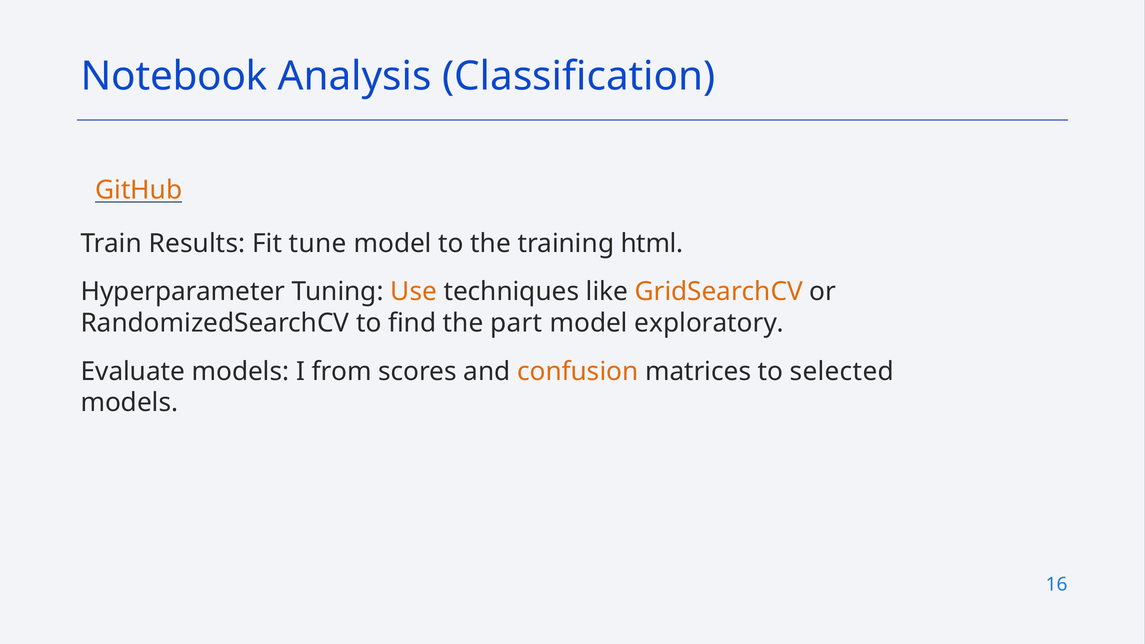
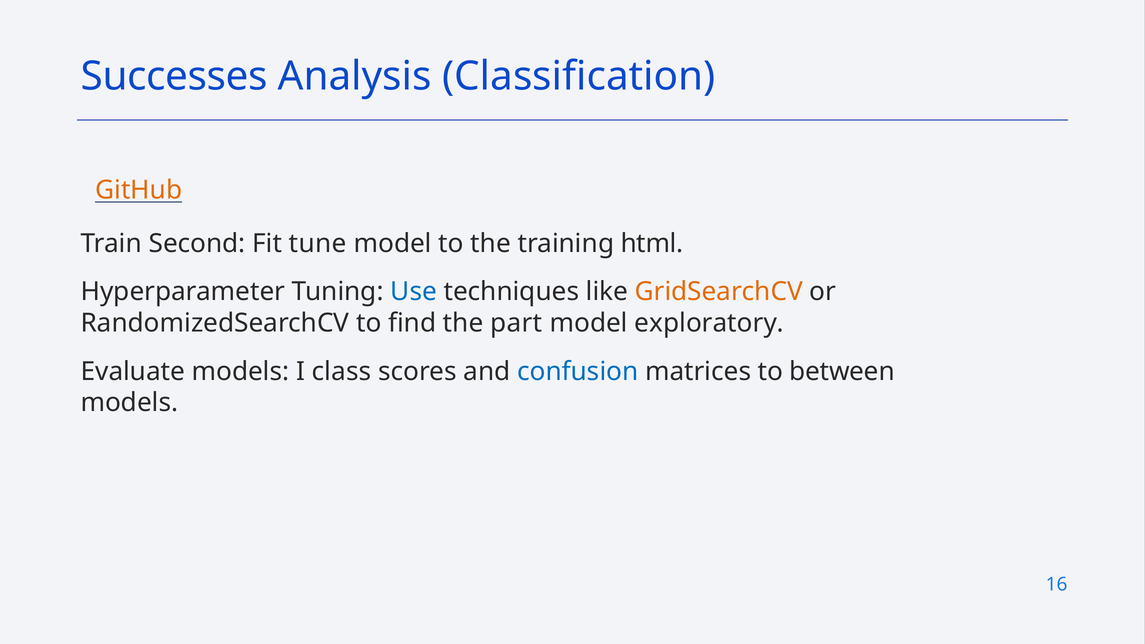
Notebook: Notebook -> Successes (174, 76)
Results: Results -> Second (197, 244)
Use colour: orange -> blue (414, 292)
from: from -> class (342, 371)
confusion colour: orange -> blue (578, 371)
selected: selected -> between (842, 371)
